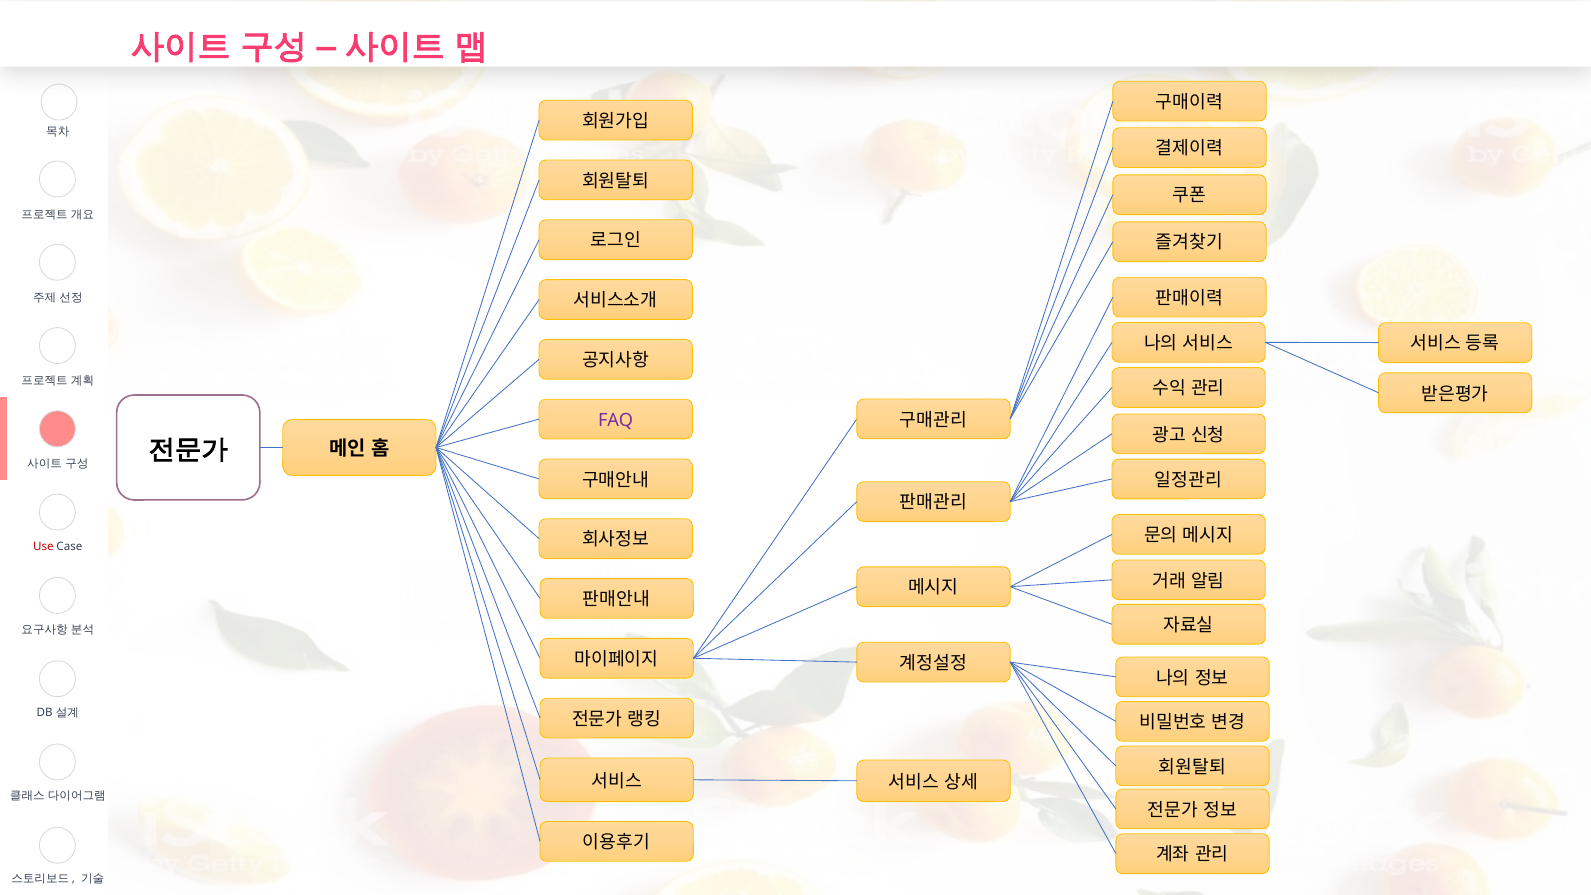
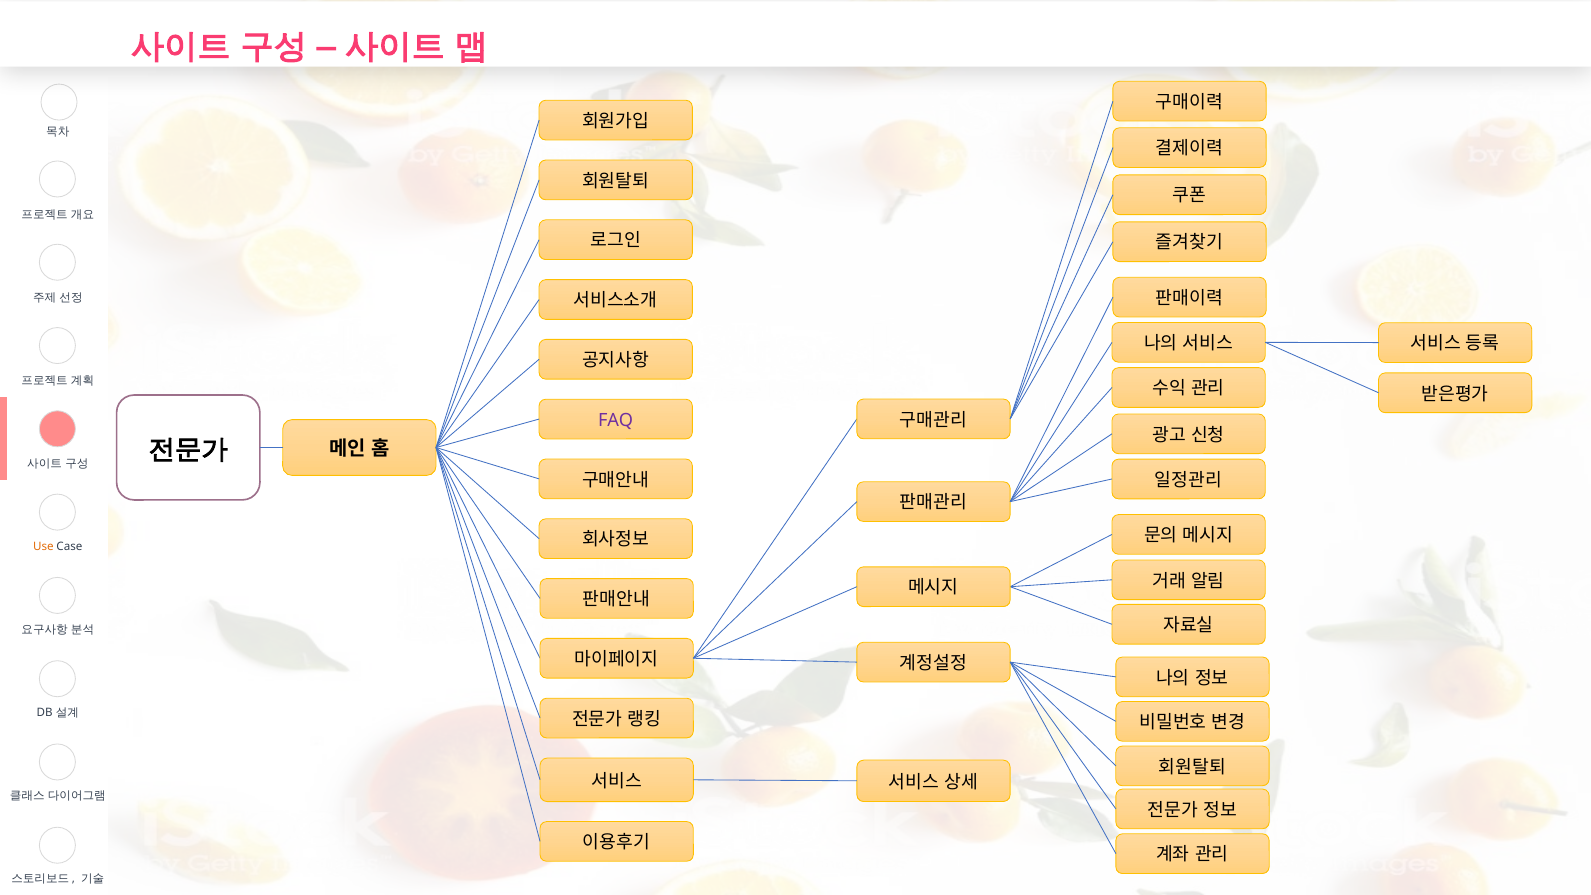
Use colour: red -> orange (43, 546)
